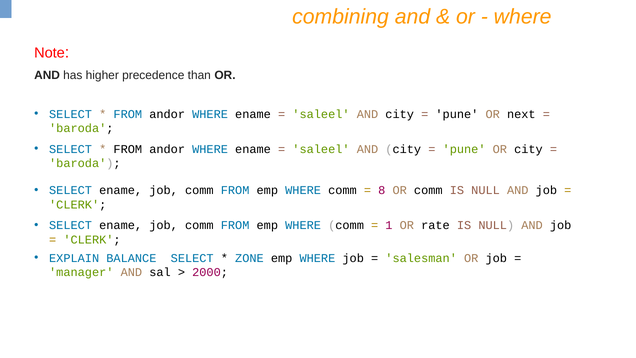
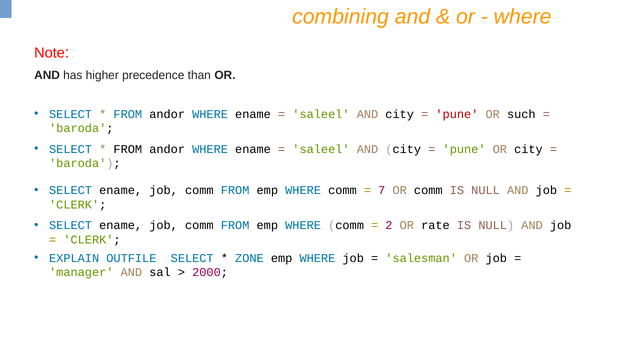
pune colour: black -> red (457, 114)
next: next -> such (521, 114)
8: 8 -> 7 (382, 190)
1: 1 -> 2 (389, 225)
BALANCE: BALANCE -> OUTFILE (131, 258)
